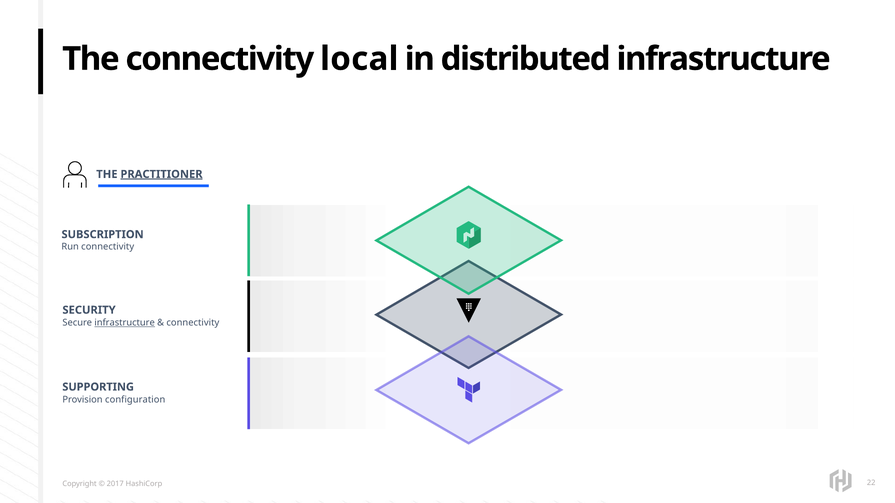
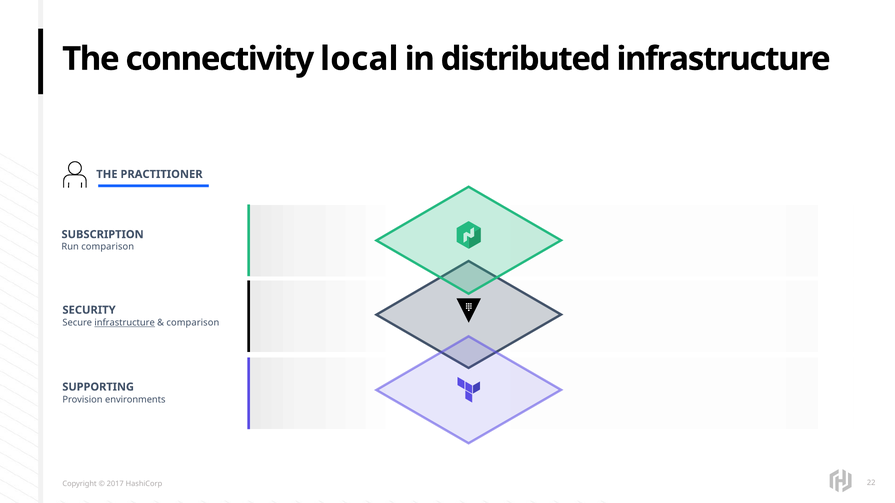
PRACTITIONER underline: present -> none (162, 174)
Run connectivity: connectivity -> comparison (108, 247)
connectivity: connectivity -> comparison (193, 323)
configuration: configuration -> environments (135, 400)
